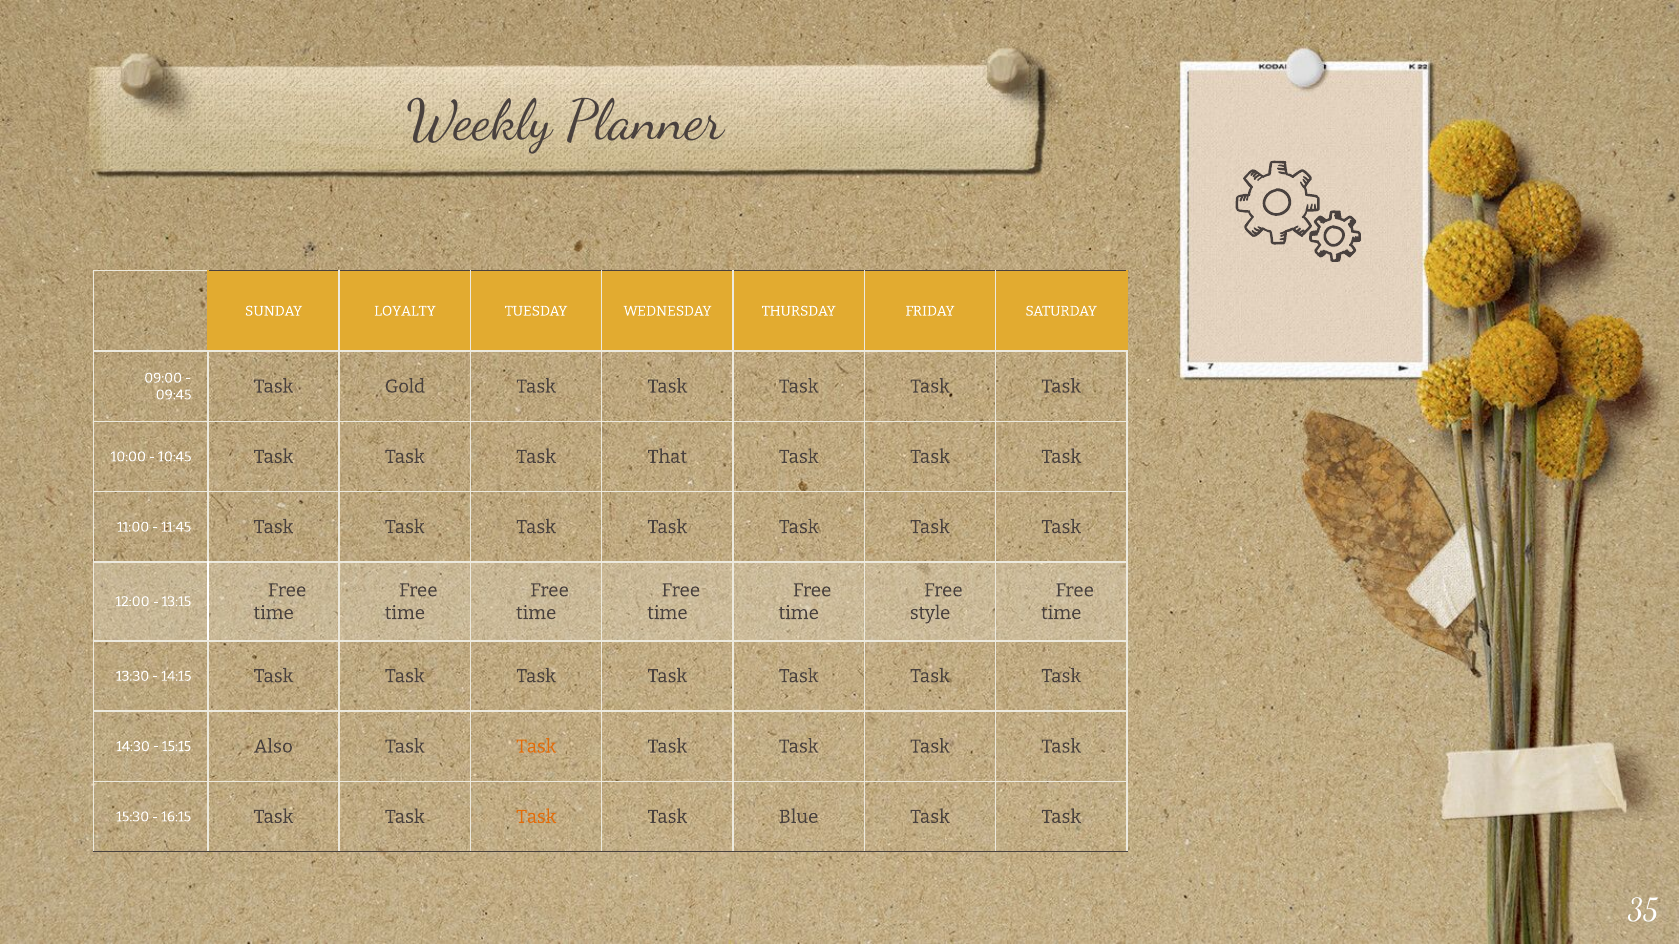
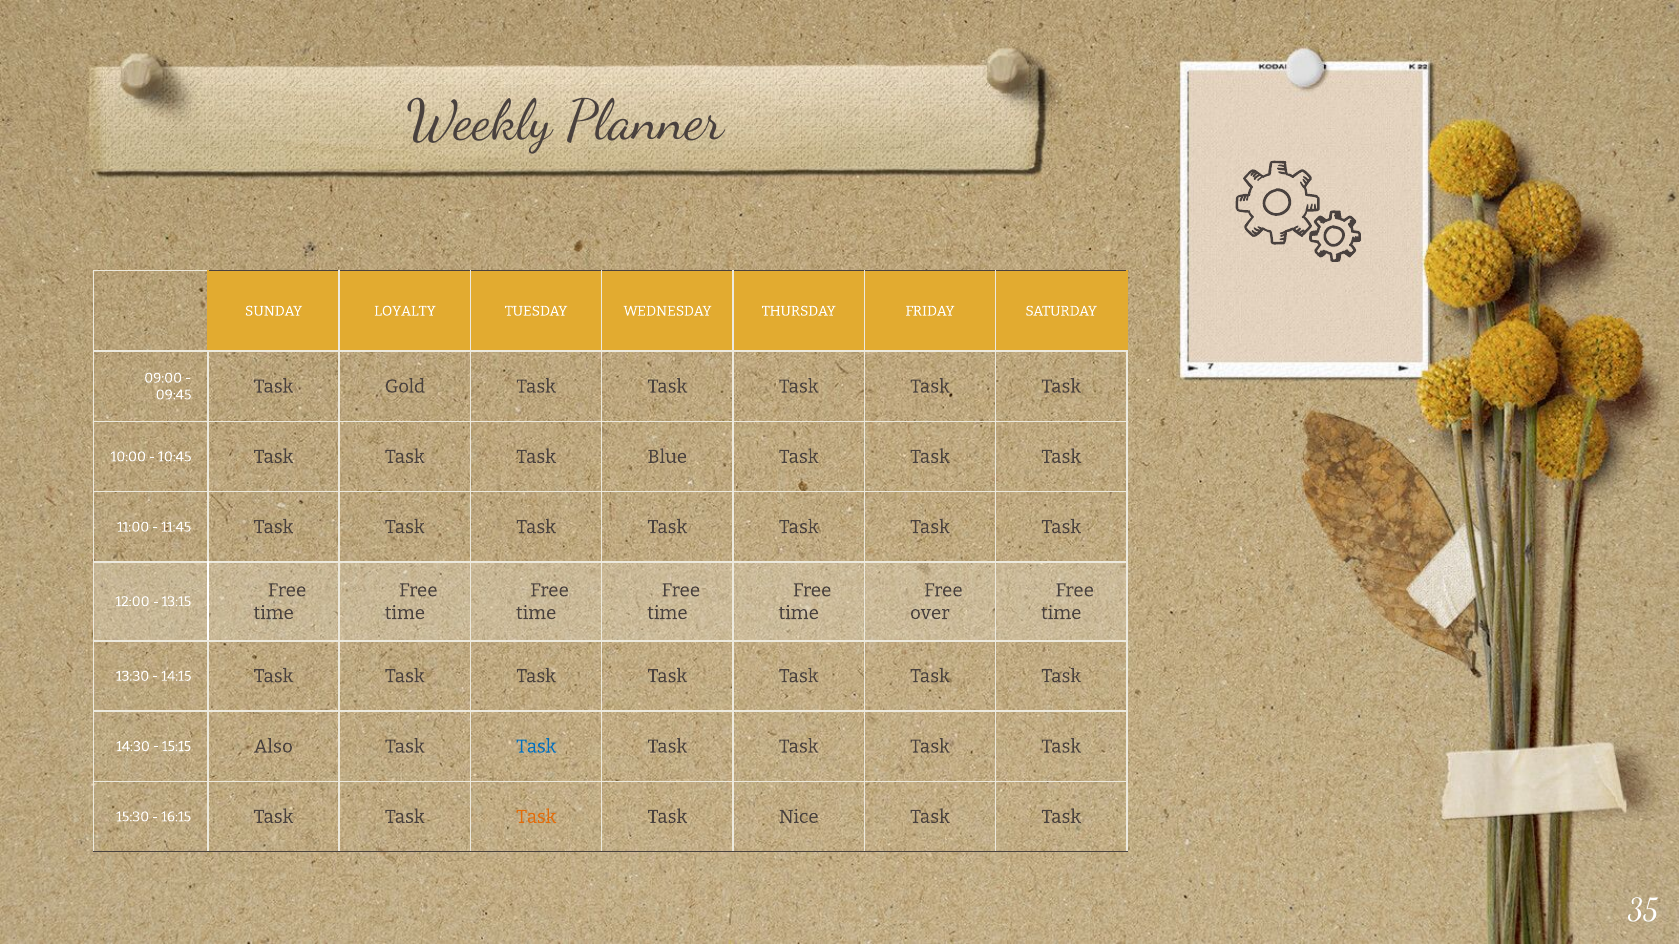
That: That -> Blue (667, 457)
style: style -> over (930, 613)
Task colour: orange -> blue (536, 747)
Blue: Blue -> Nice (799, 817)
